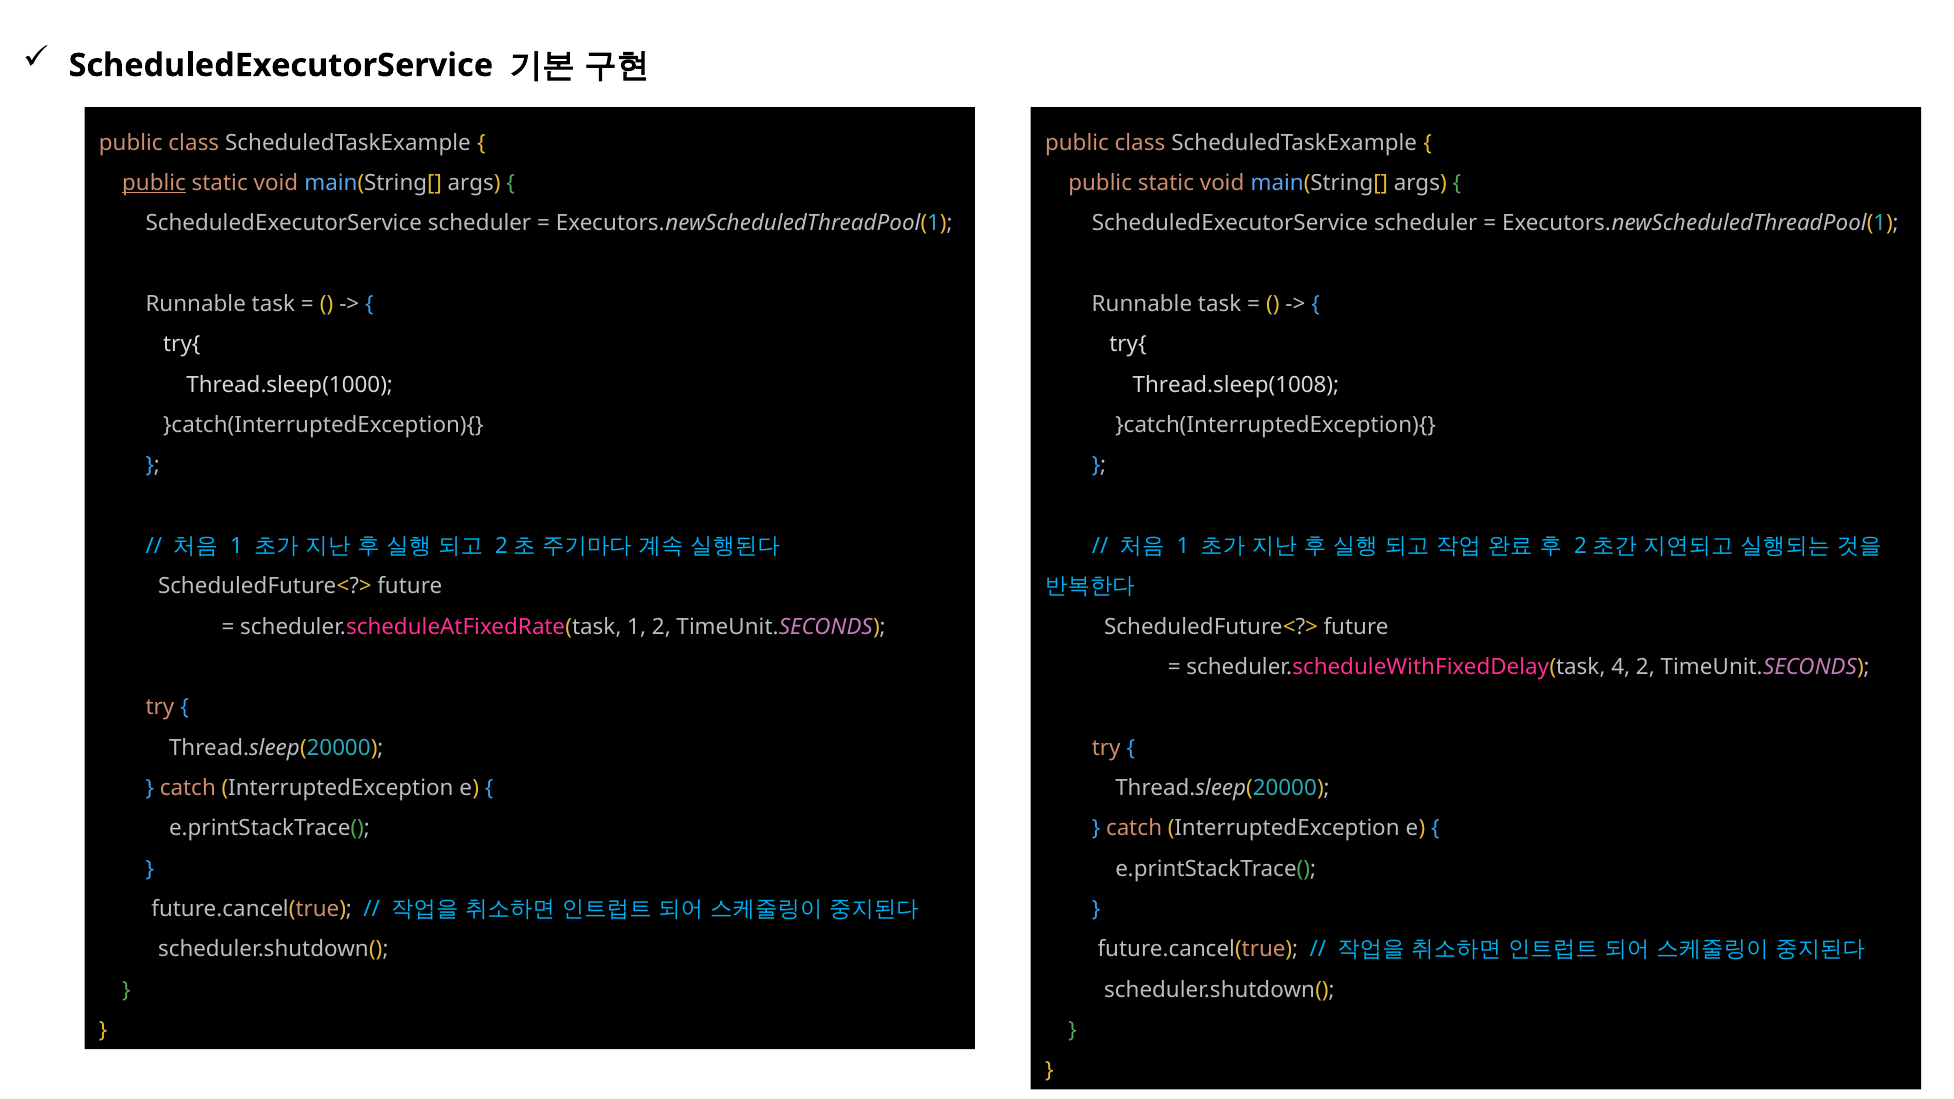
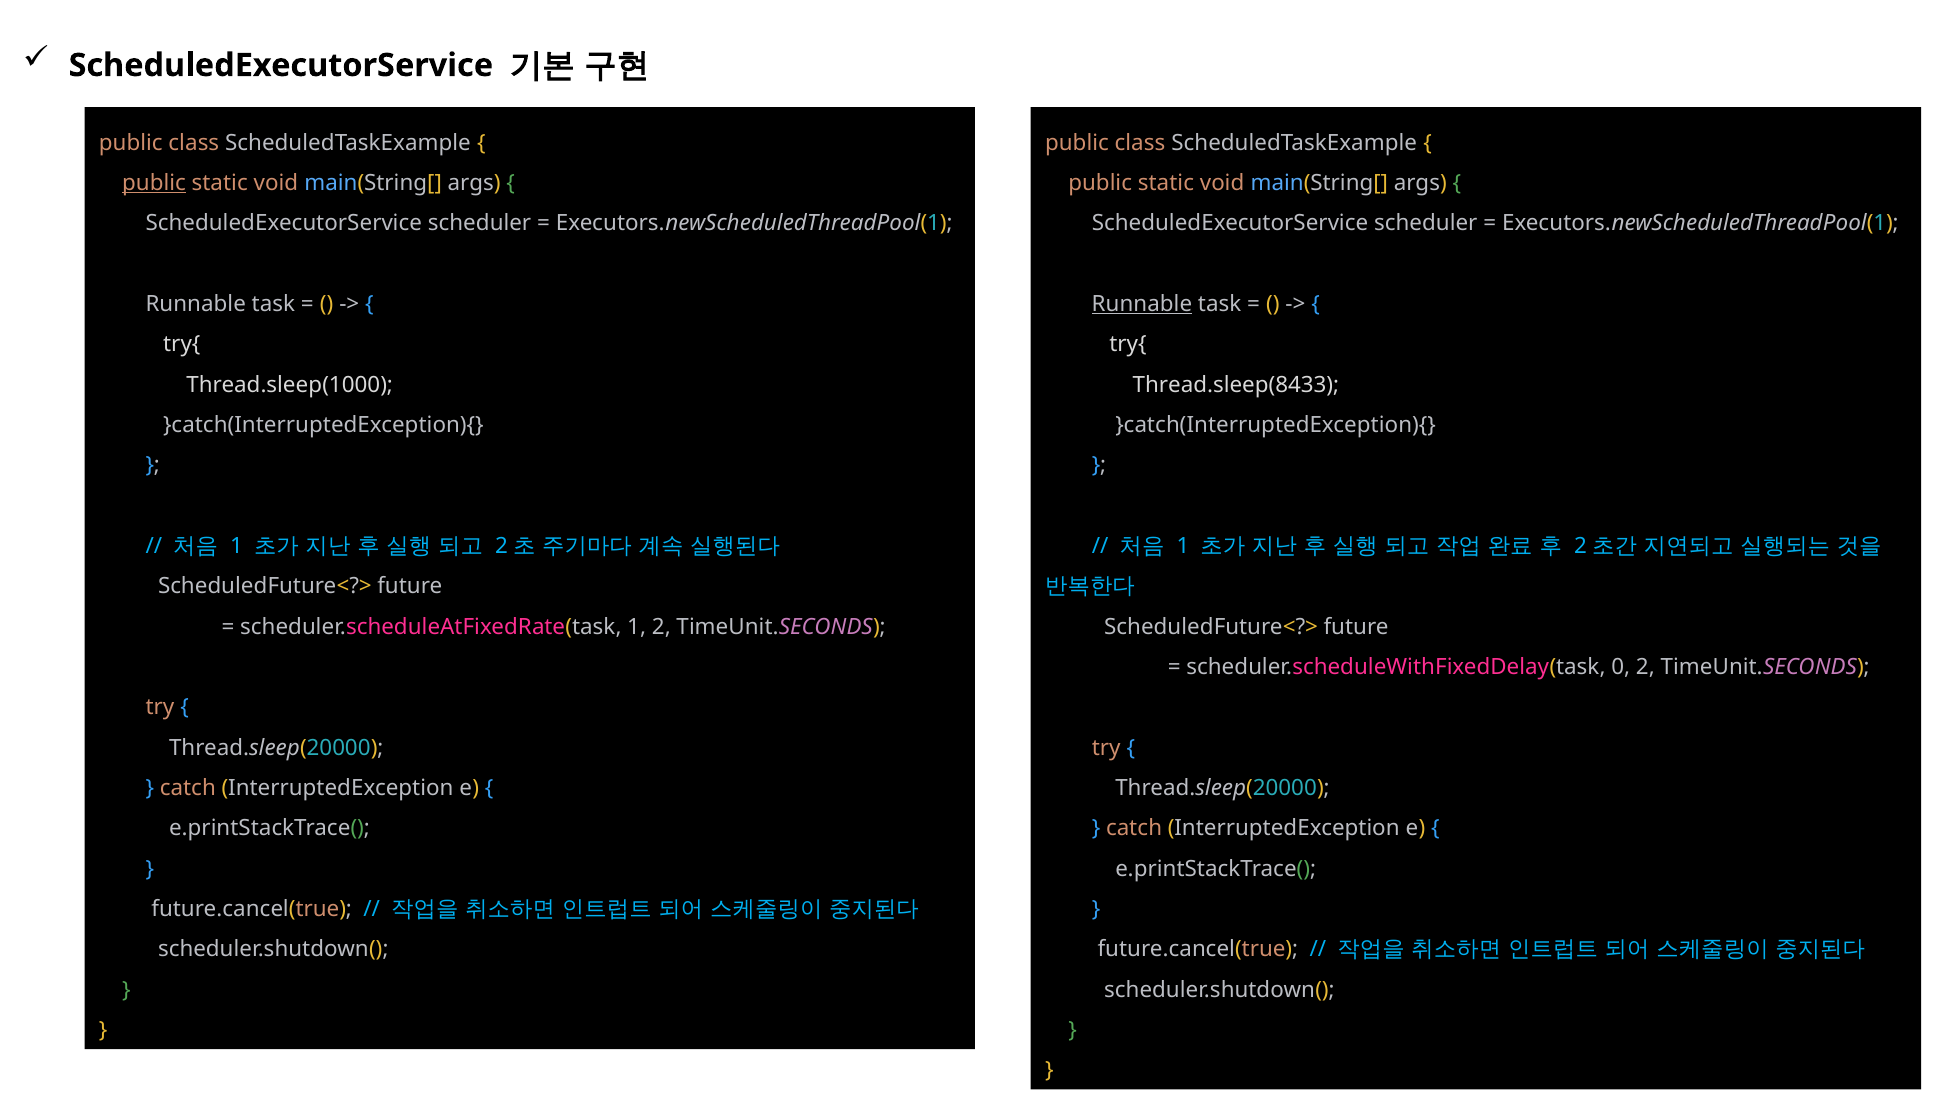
Runnable underline: none -> present (1142, 304)
Thread.sleep(1008: Thread.sleep(1008 -> Thread.sleep(8433 (1236, 385)
4: 4 -> 0 (1621, 667)
